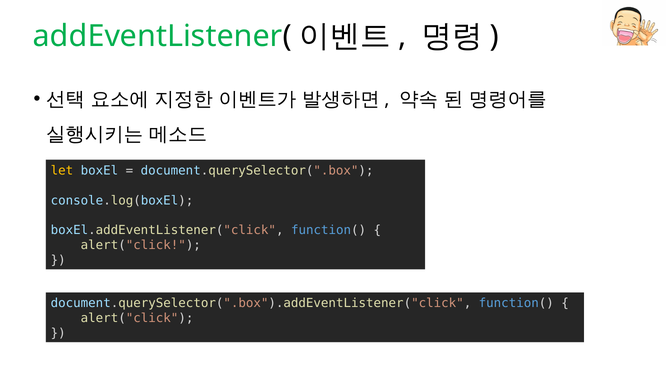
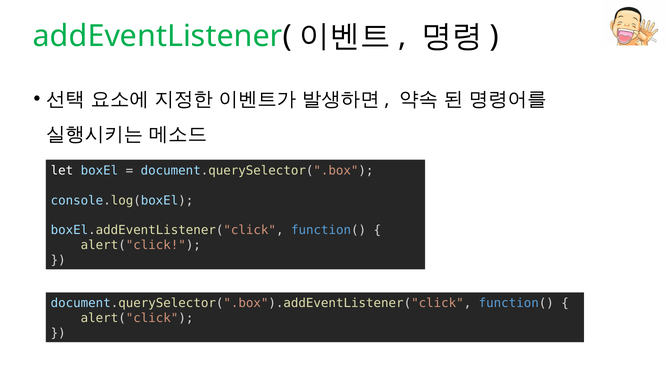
let colour: yellow -> white (62, 171)
